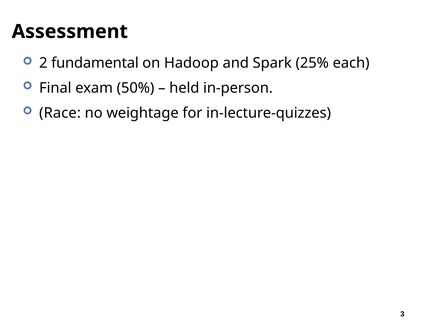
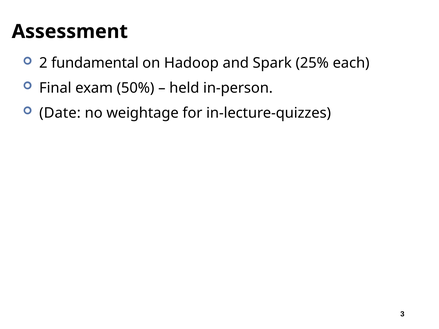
Race: Race -> Date (60, 113)
